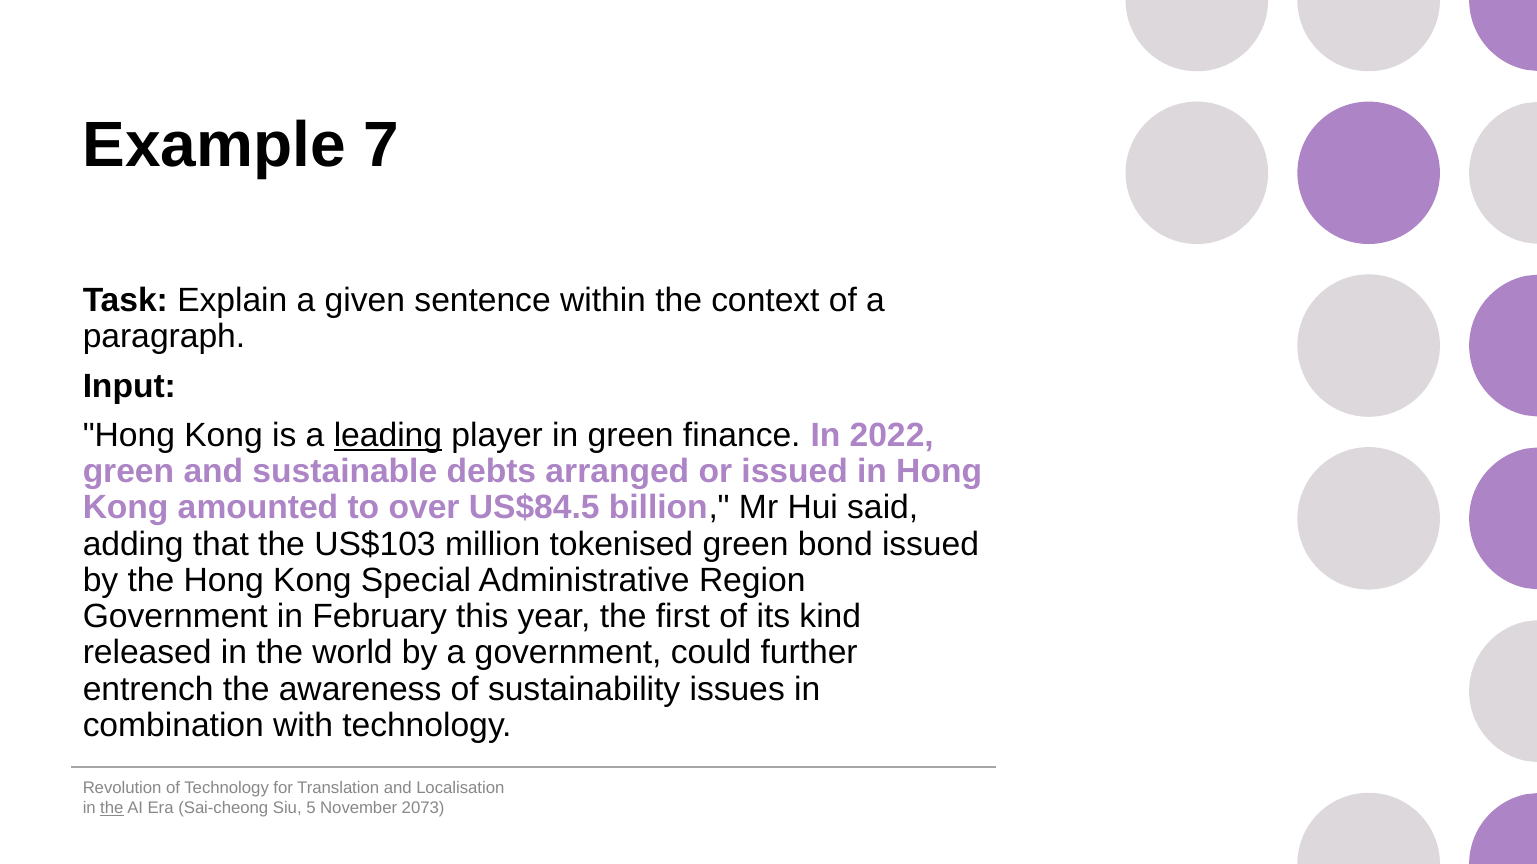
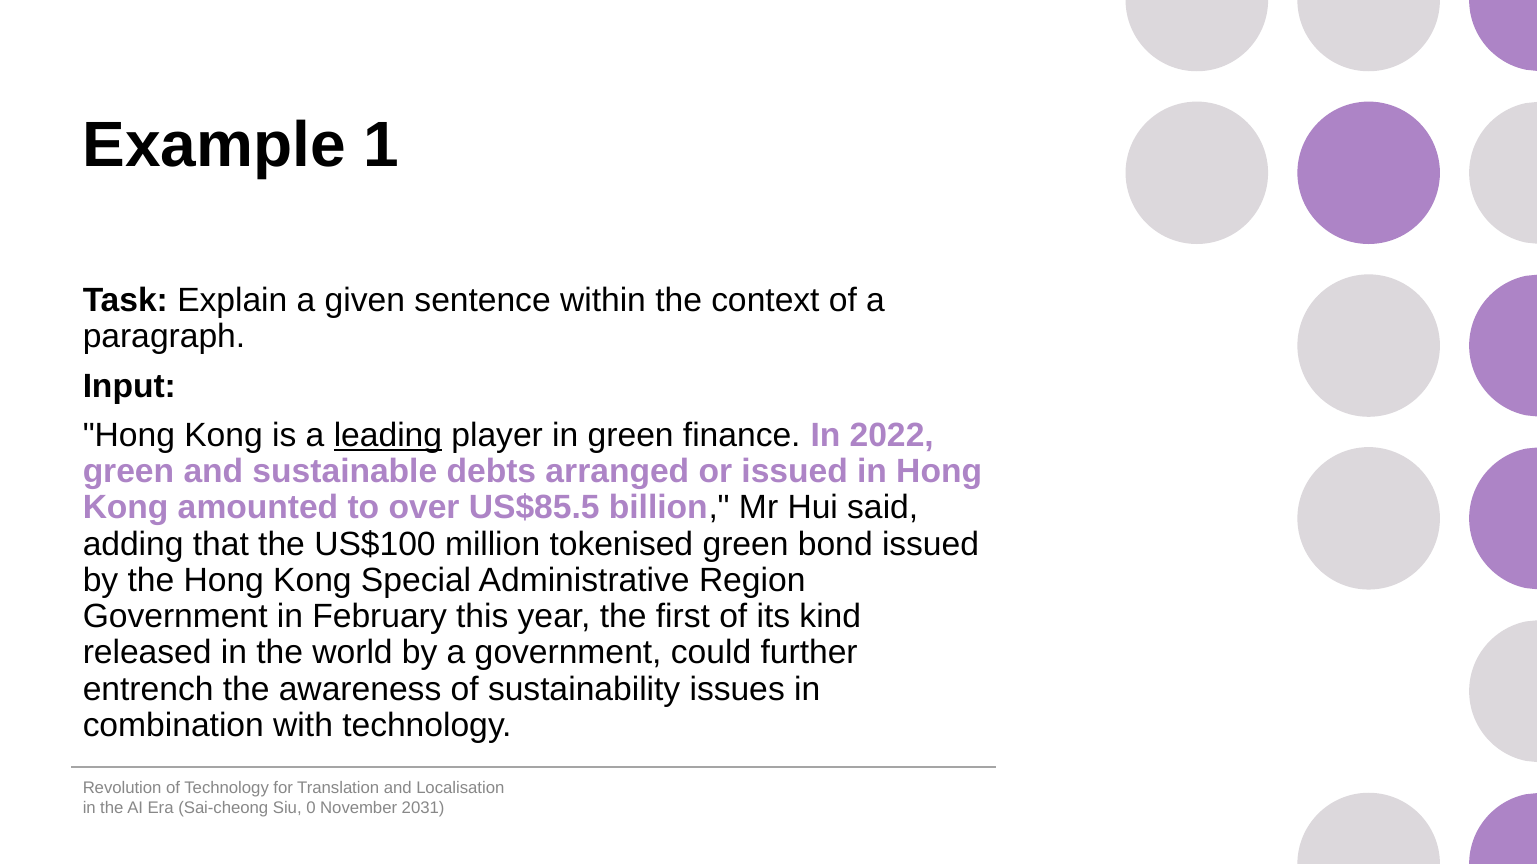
7: 7 -> 1 (381, 146)
US$84.5: US$84.5 -> US$85.5 (534, 508)
US$103: US$103 -> US$100 (375, 544)
the underline: present -> none (112, 808)
5: 5 -> 0 (311, 808)
2073: 2073 -> 2031 (423, 808)
